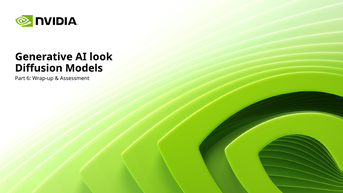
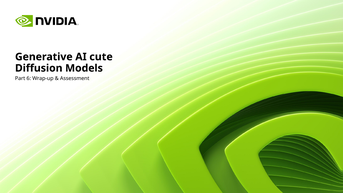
look: look -> cute (101, 57)
